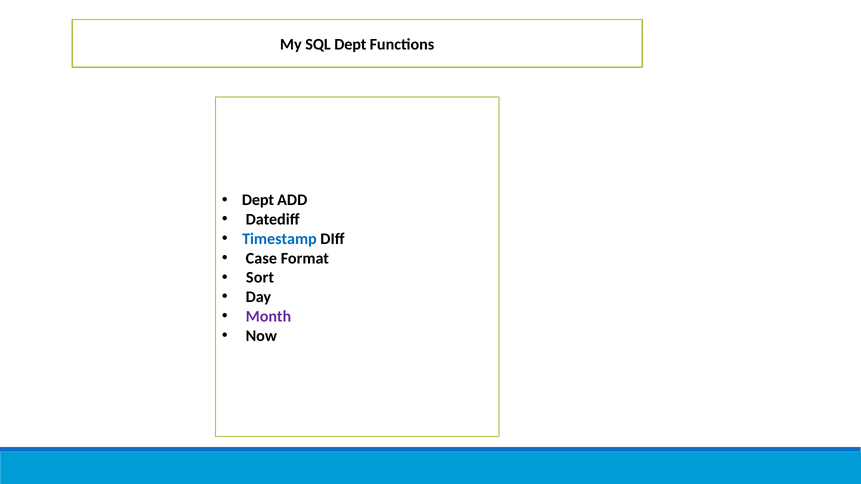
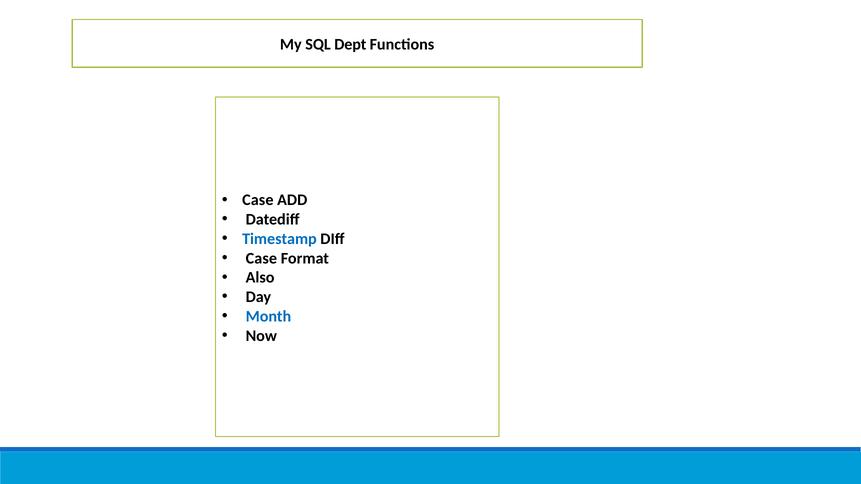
Dept: Dept -> Case (258, 200)
Sort: Sort -> Also (260, 278)
Month colour: purple -> blue (268, 317)
